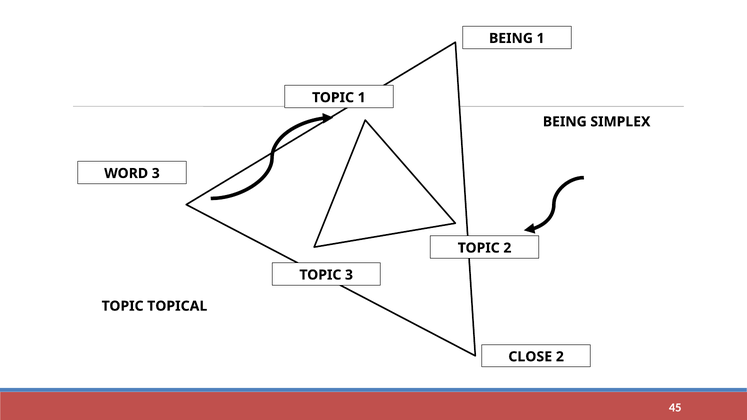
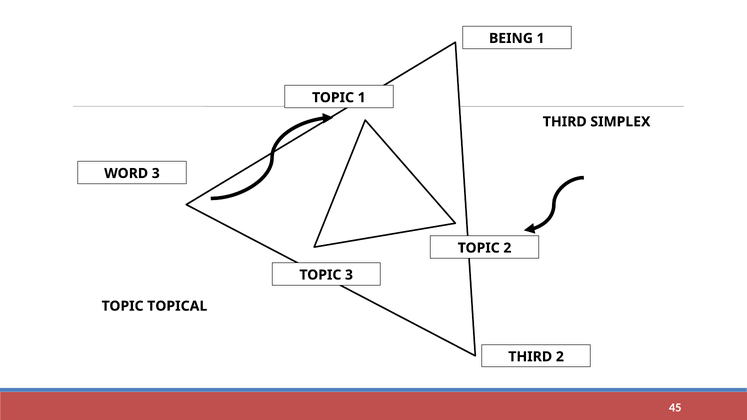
BEING: BEING -> THIRD (565, 122)
CLOSE: CLOSE -> THIRD (530, 357)
